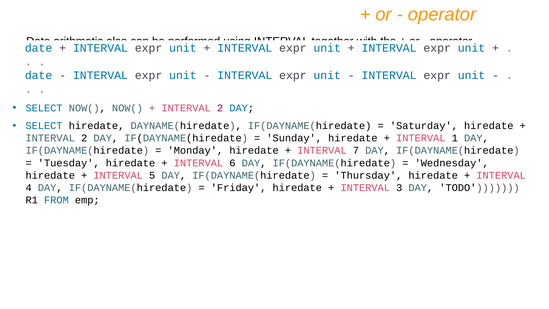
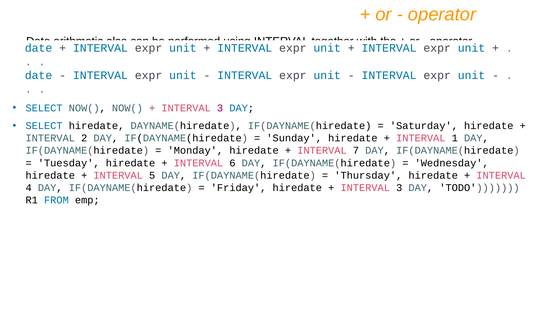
2: 2 -> 3 (220, 108)
